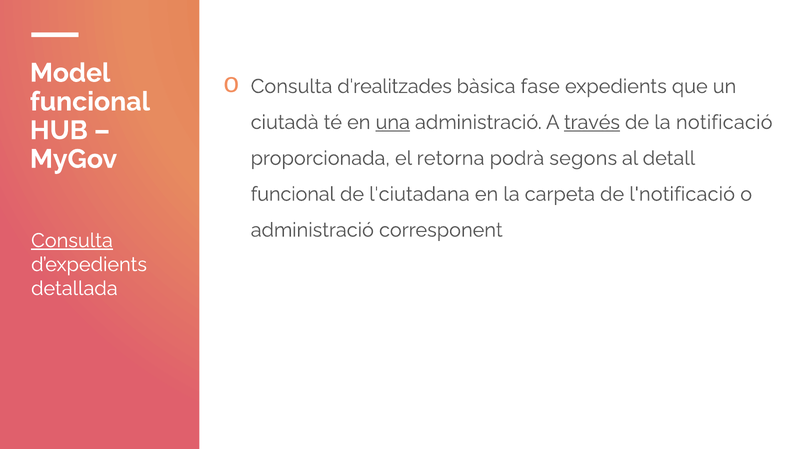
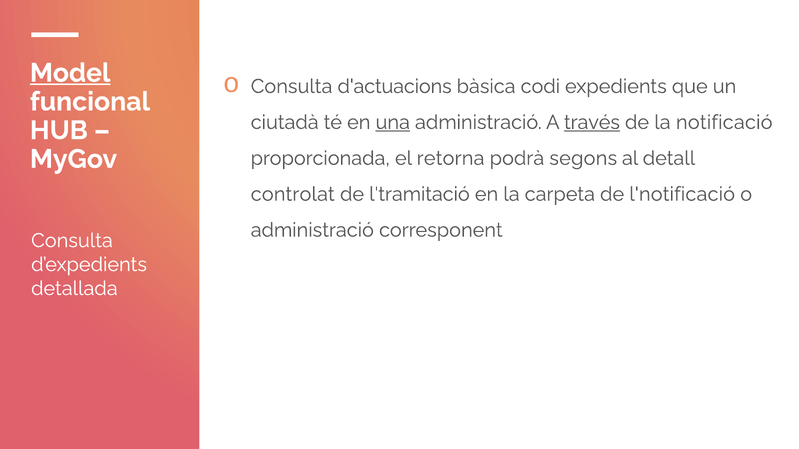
Model underline: none -> present (70, 73)
d'realitzades: d'realitzades -> d'actuacions (395, 86)
fase: fase -> codi (540, 86)
funcional: funcional -> controlat (293, 194)
l'ciutadana: l'ciutadana -> l'tramitació (419, 194)
Consulta underline: present -> none (72, 241)
